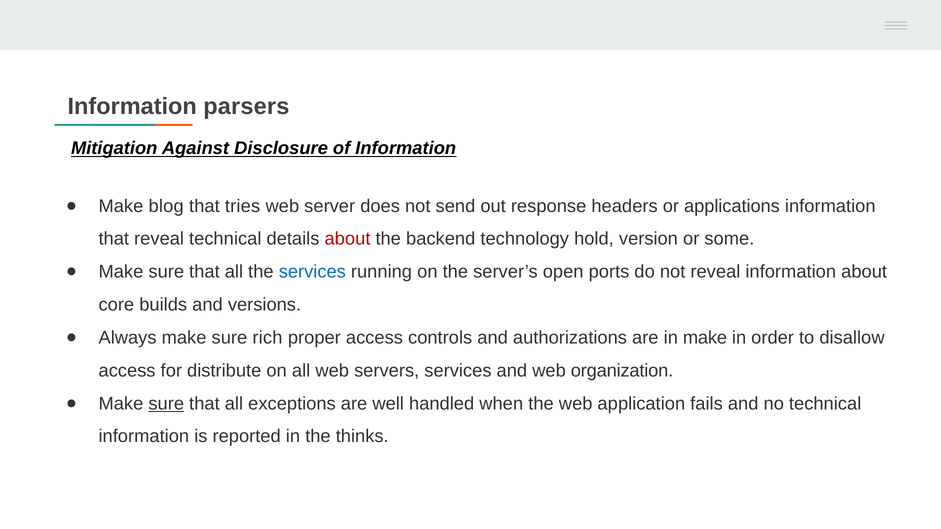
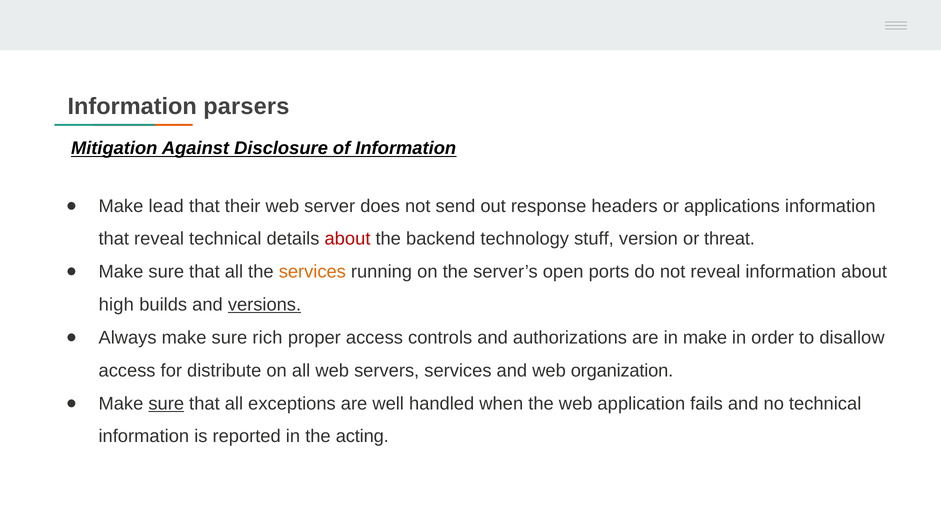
blog: blog -> lead (166, 206)
tries: tries -> their (243, 206)
hold: hold -> stuff (594, 239)
some: some -> threat (729, 239)
services colour: blue -> orange (312, 272)
core: core -> high (116, 305)
versions underline: none -> present (264, 305)
thinks: thinks -> acting (362, 437)
